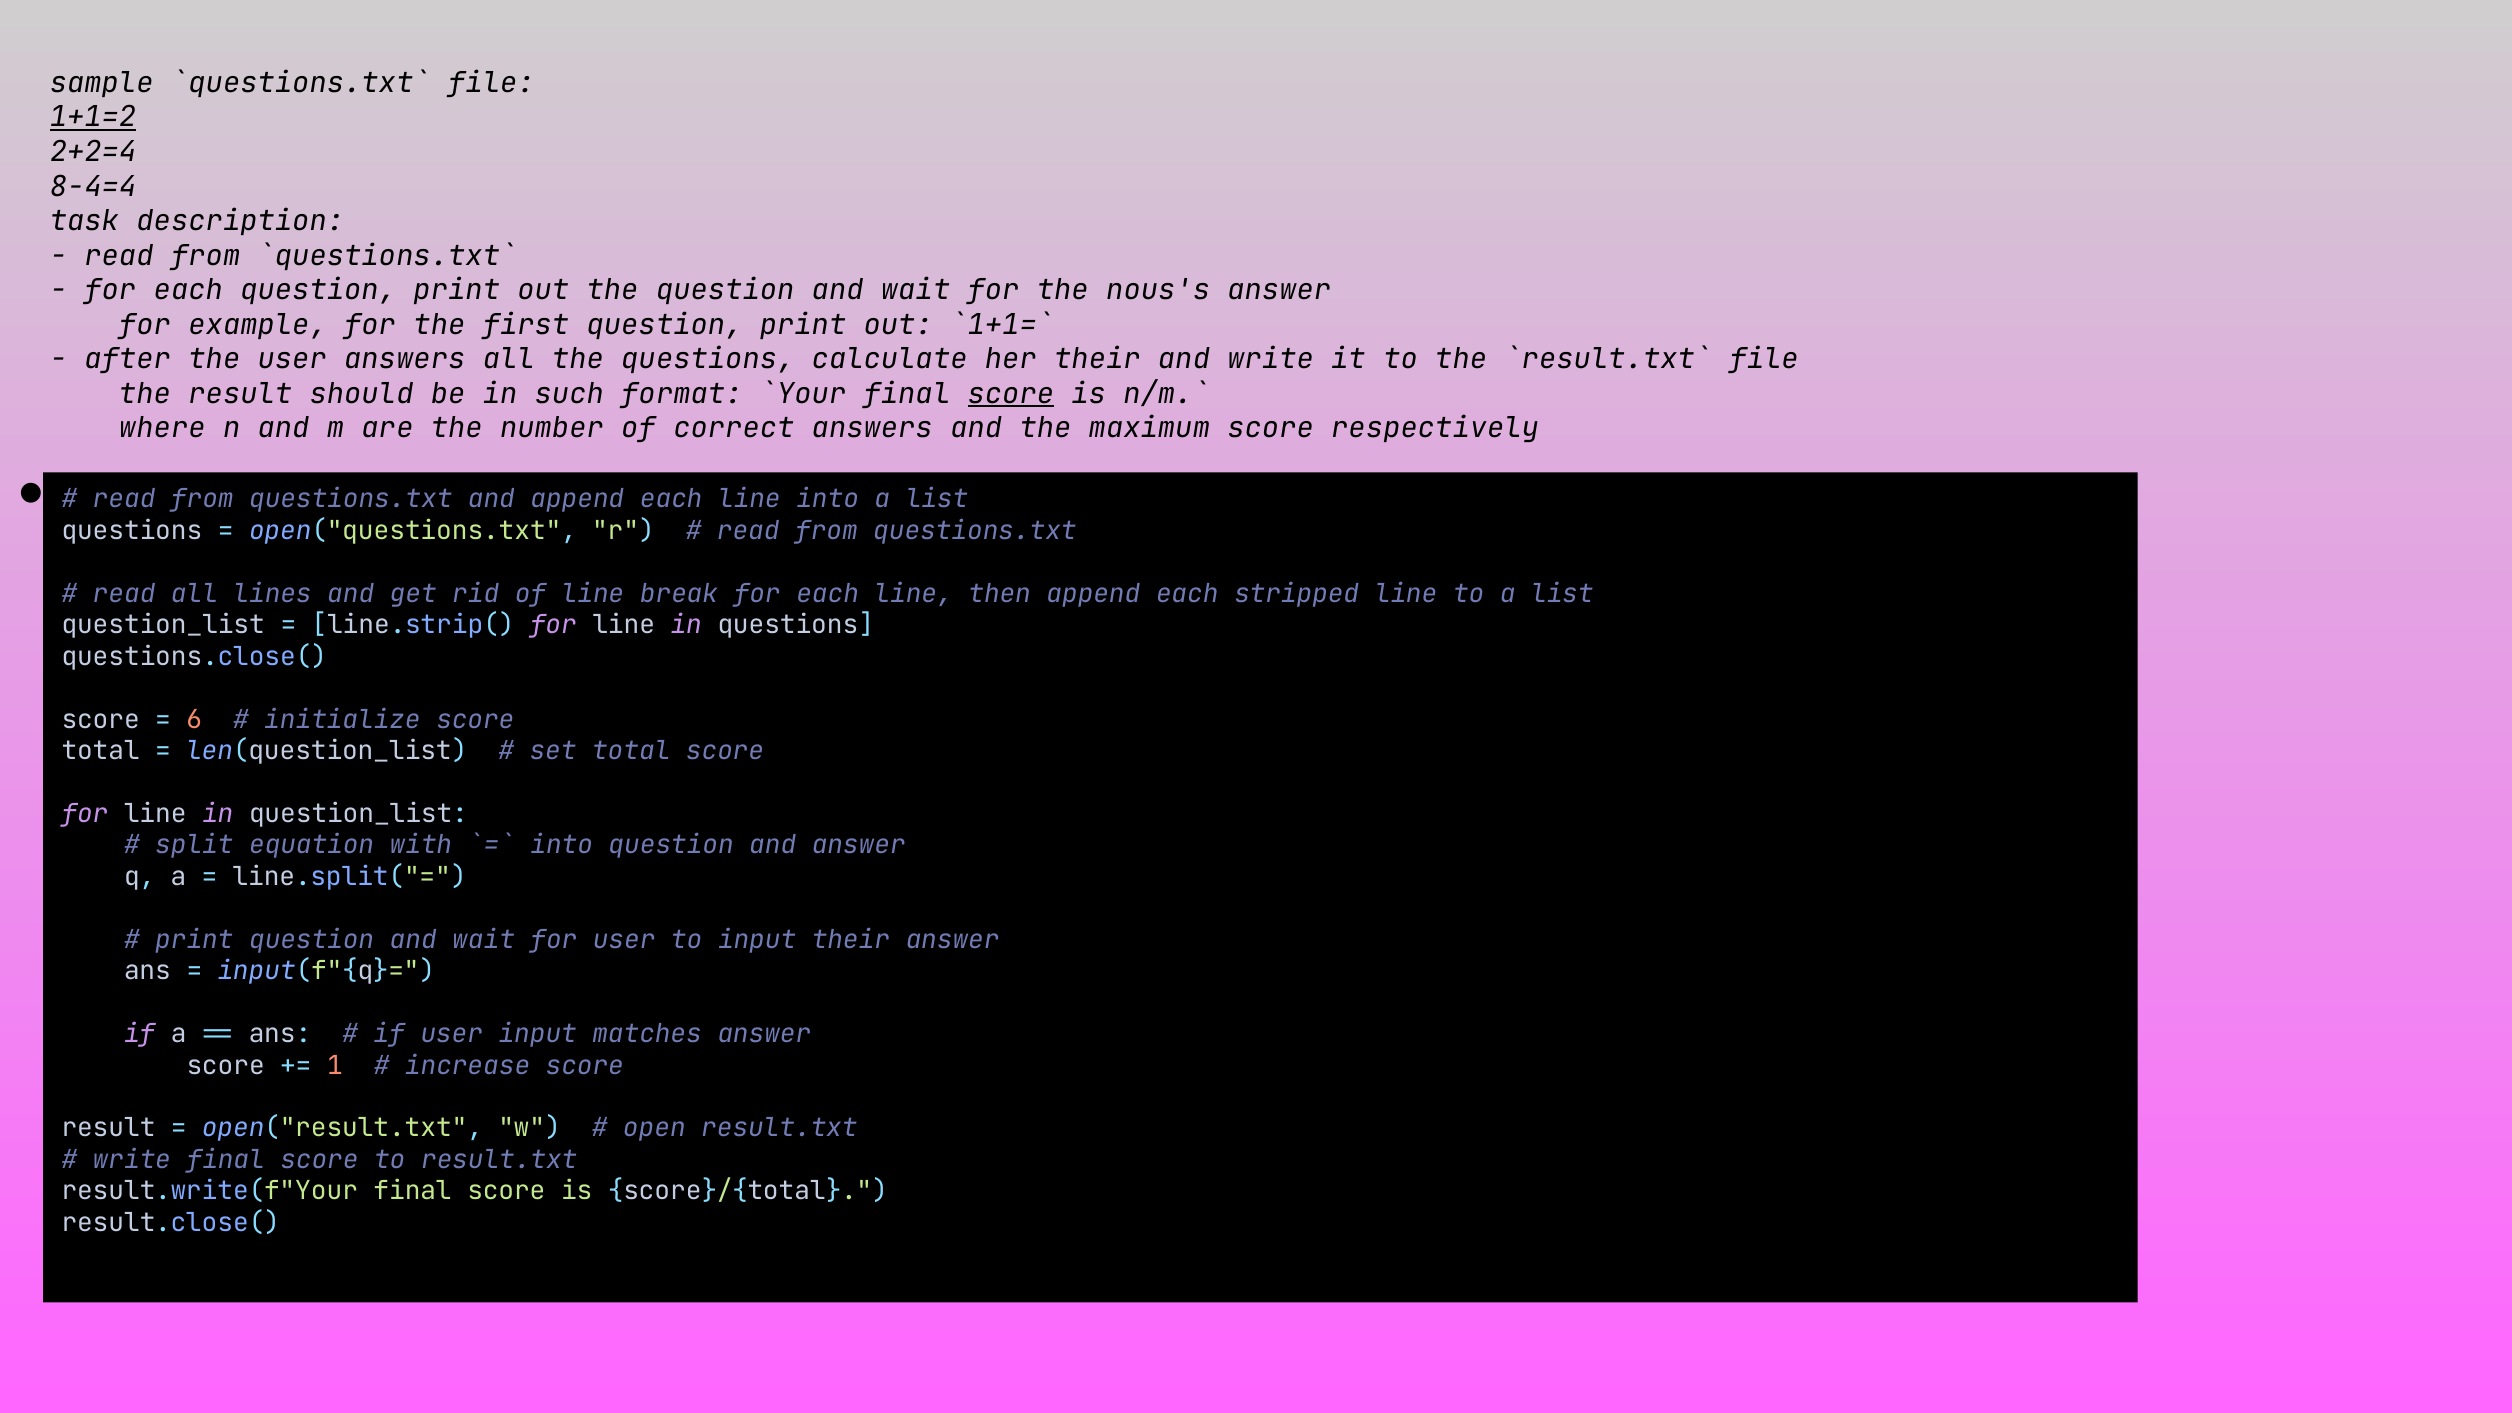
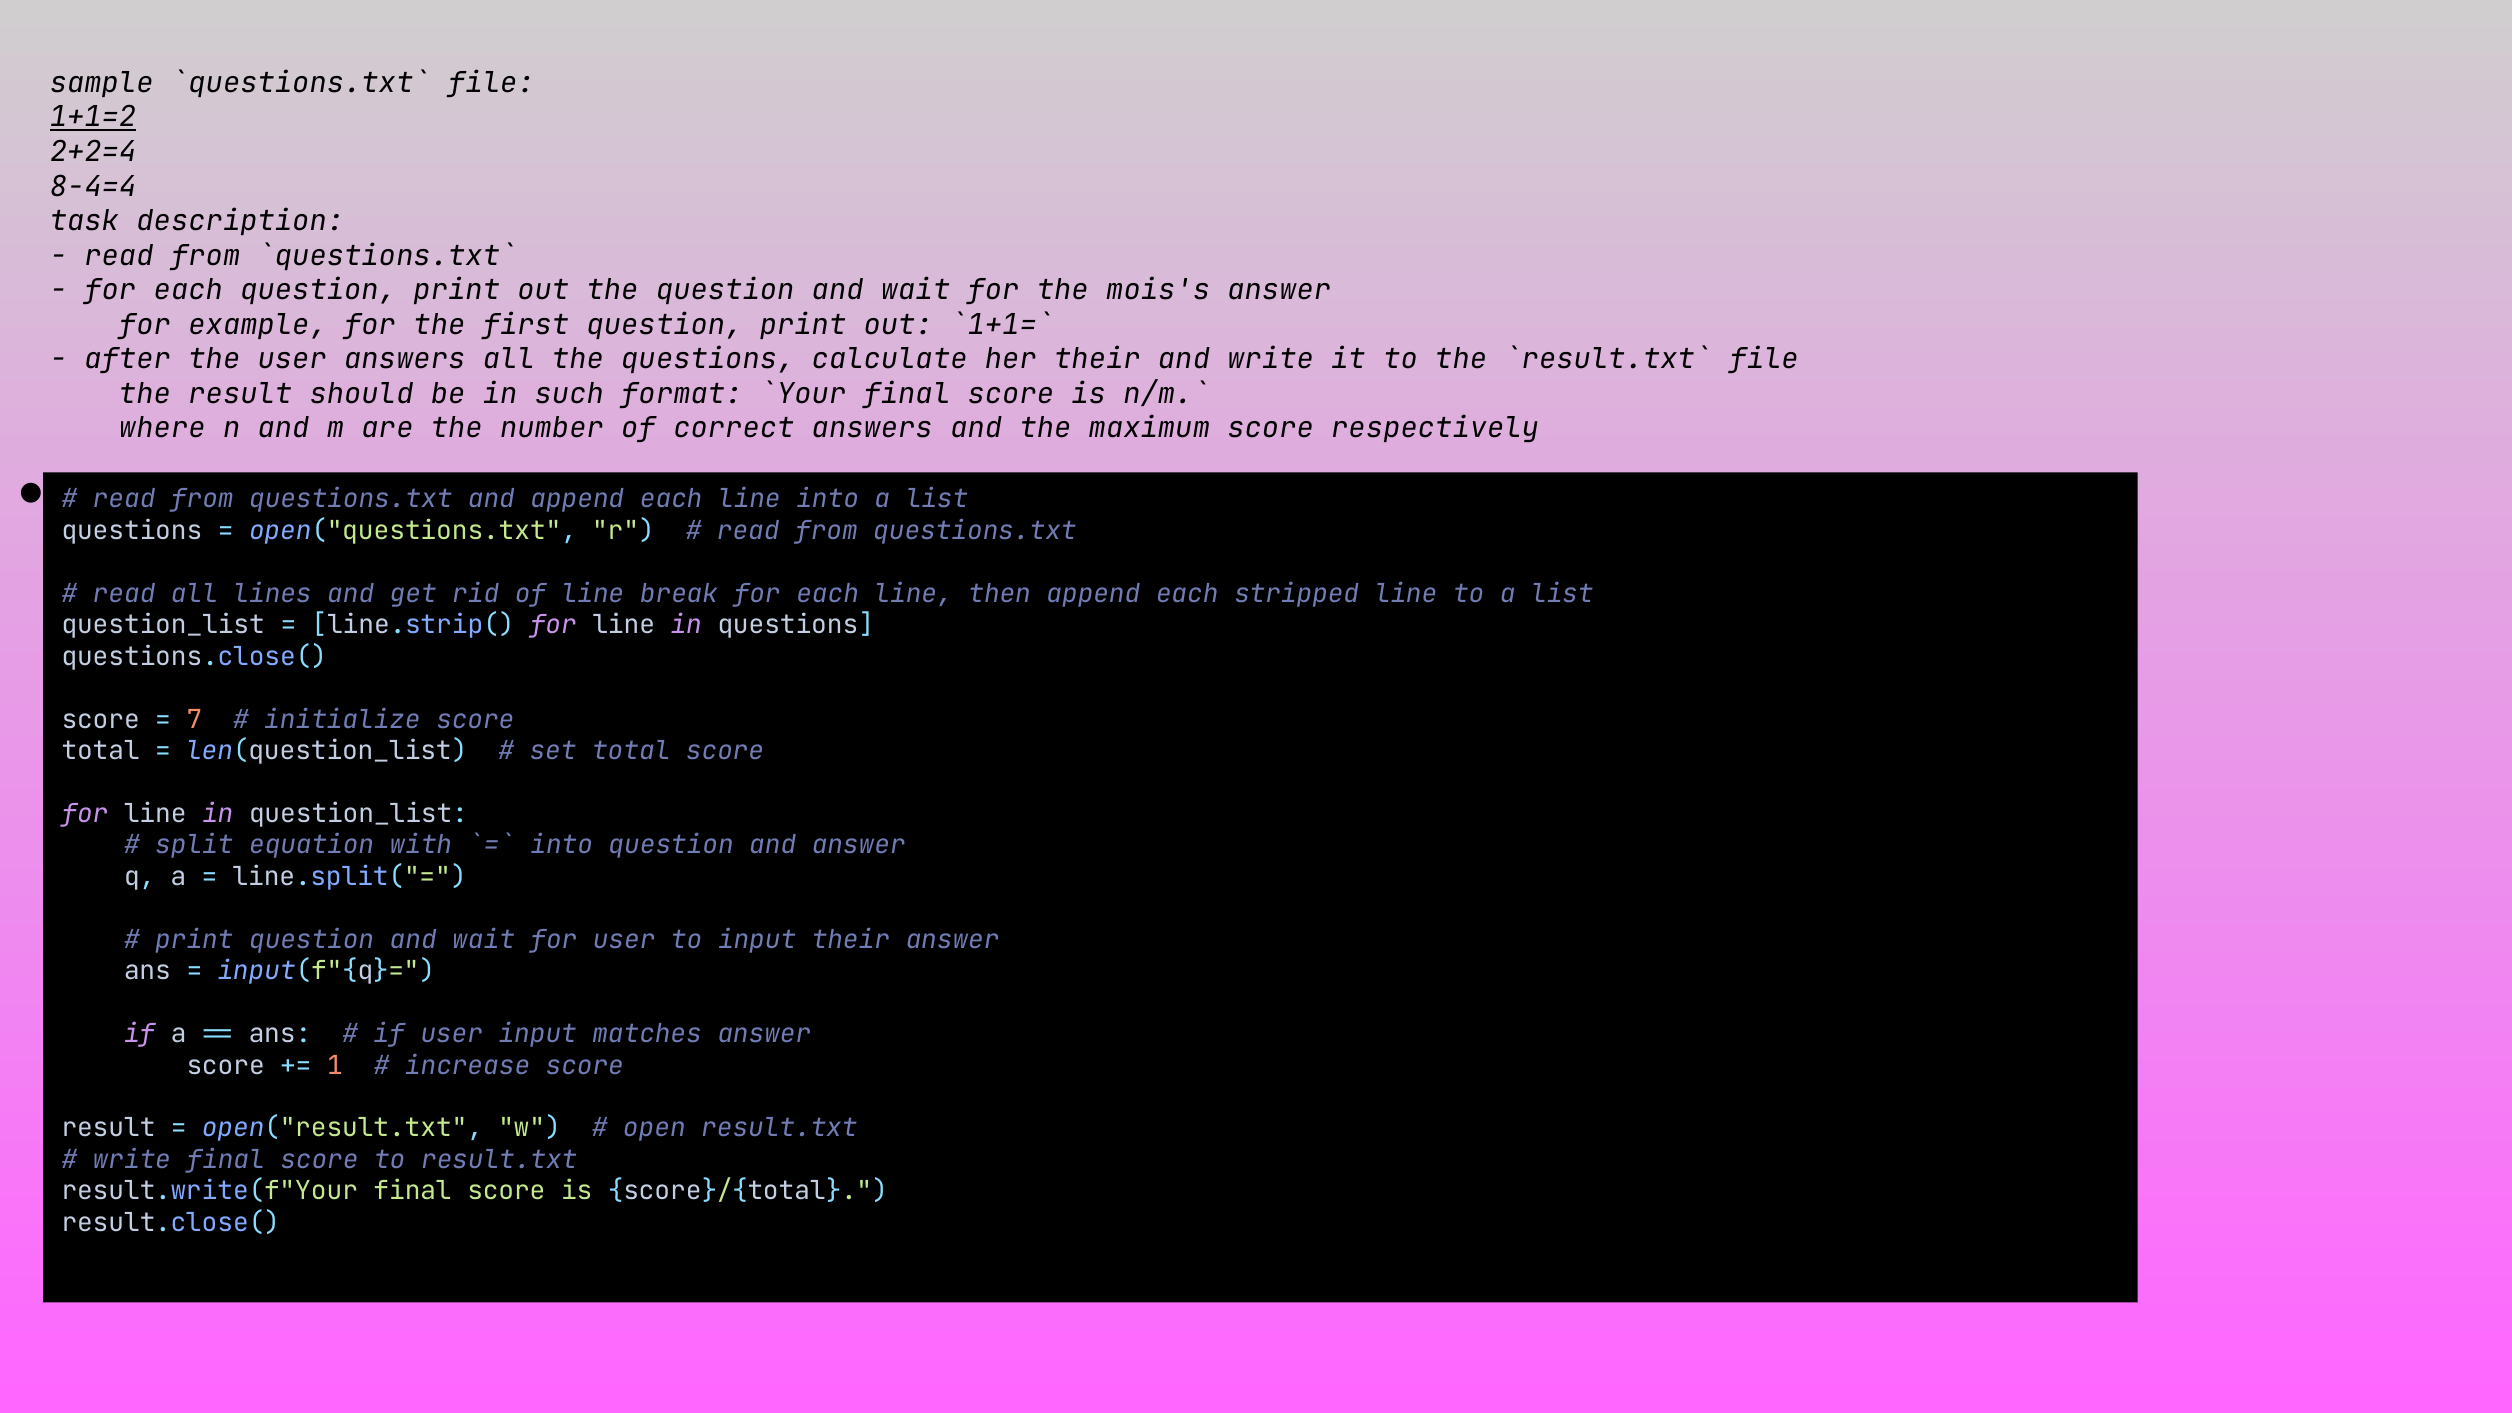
nous's: nous's -> mois's (1158, 290)
score underline: present -> none (1011, 394)
6: 6 -> 7 (194, 719)
